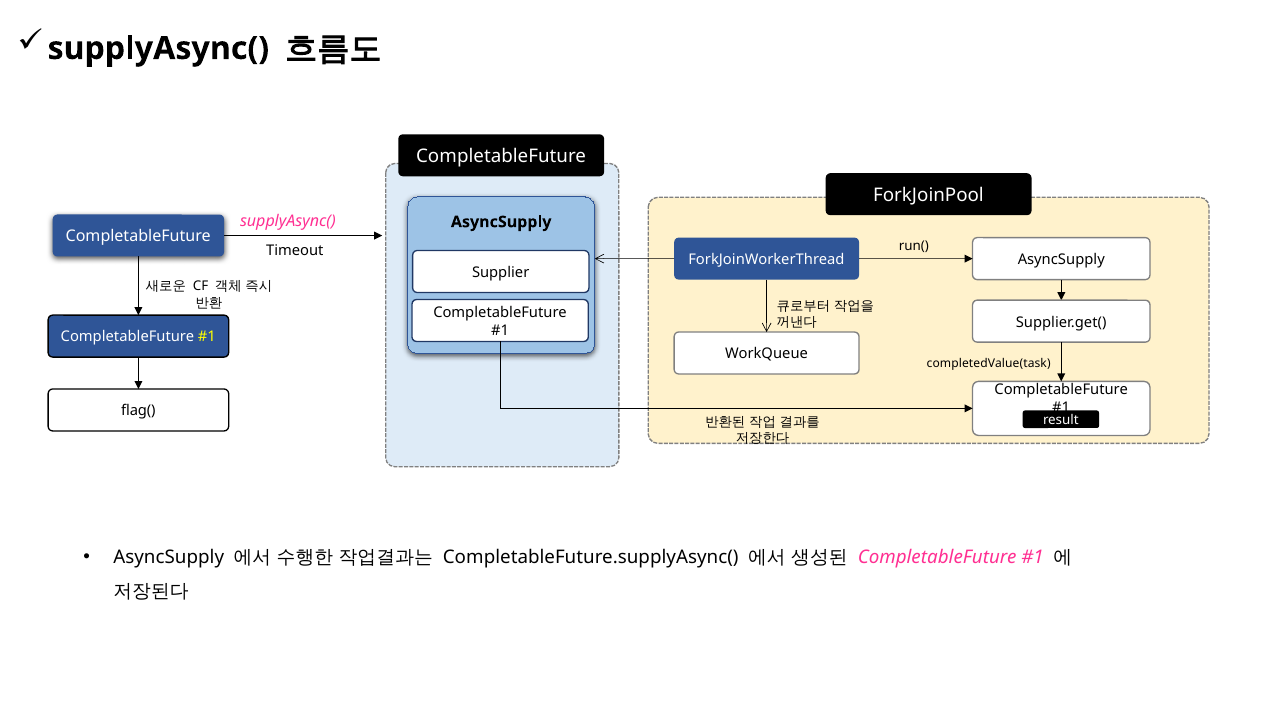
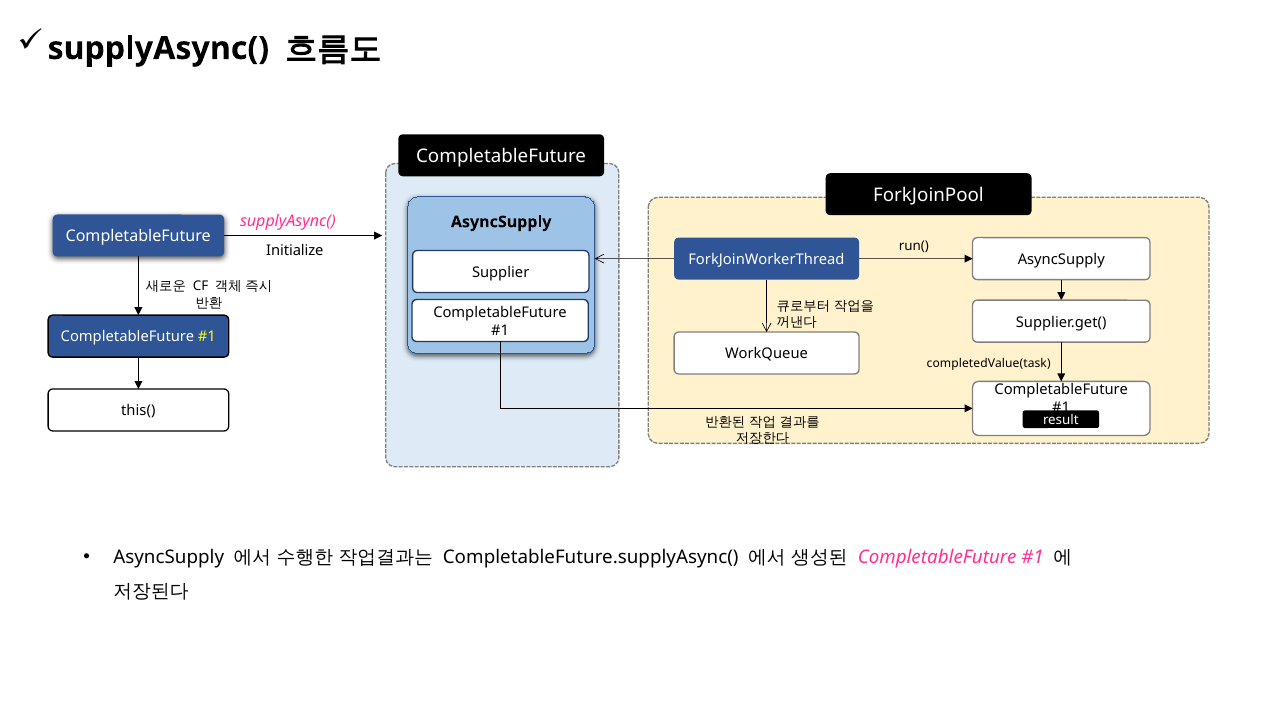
Timeout: Timeout -> Initialize (295, 251)
flag(: flag( -> this( (138, 411)
